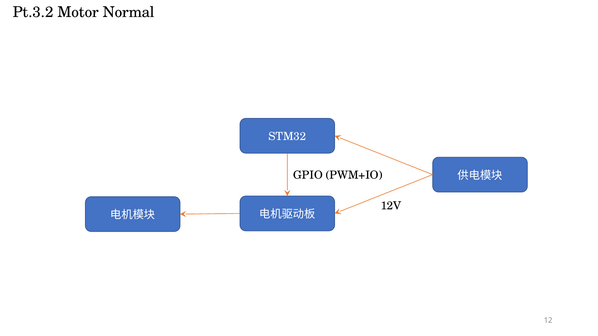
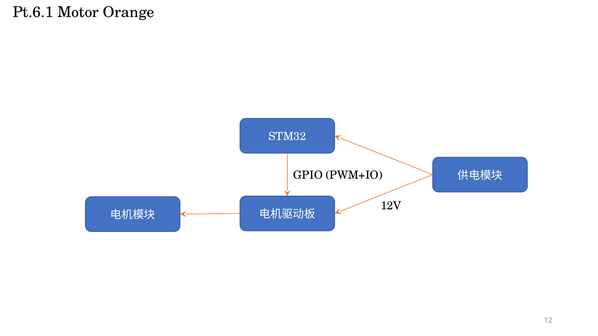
Pt.3.2: Pt.3.2 -> Pt.6.1 (33, 12)
Normal: Normal -> Orange (129, 12)
